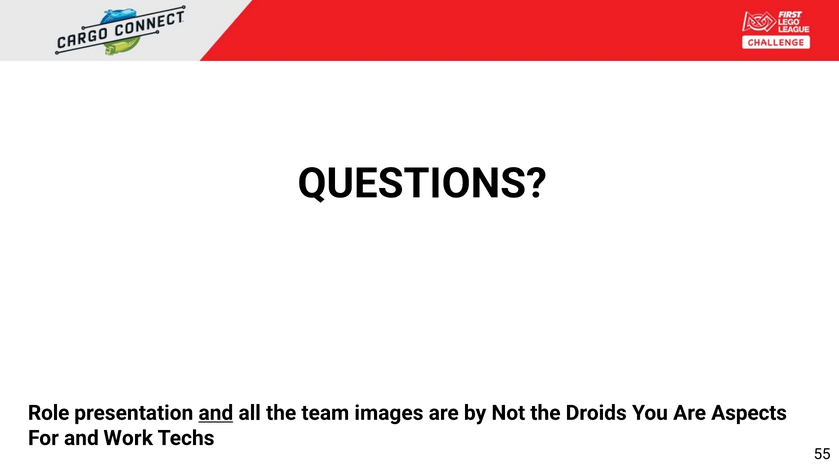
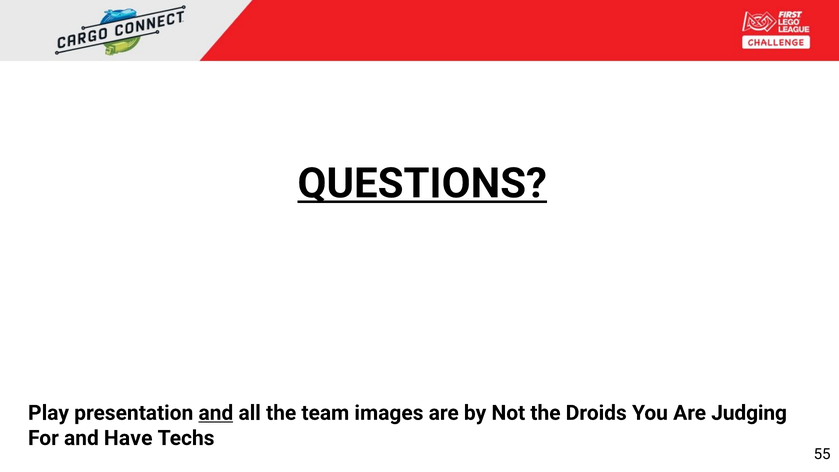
QUESTIONS underline: none -> present (422, 183)
Role: Role -> Play (49, 413)
Aspects: Aspects -> Judging (749, 413)
Work: Work -> Have (128, 438)
